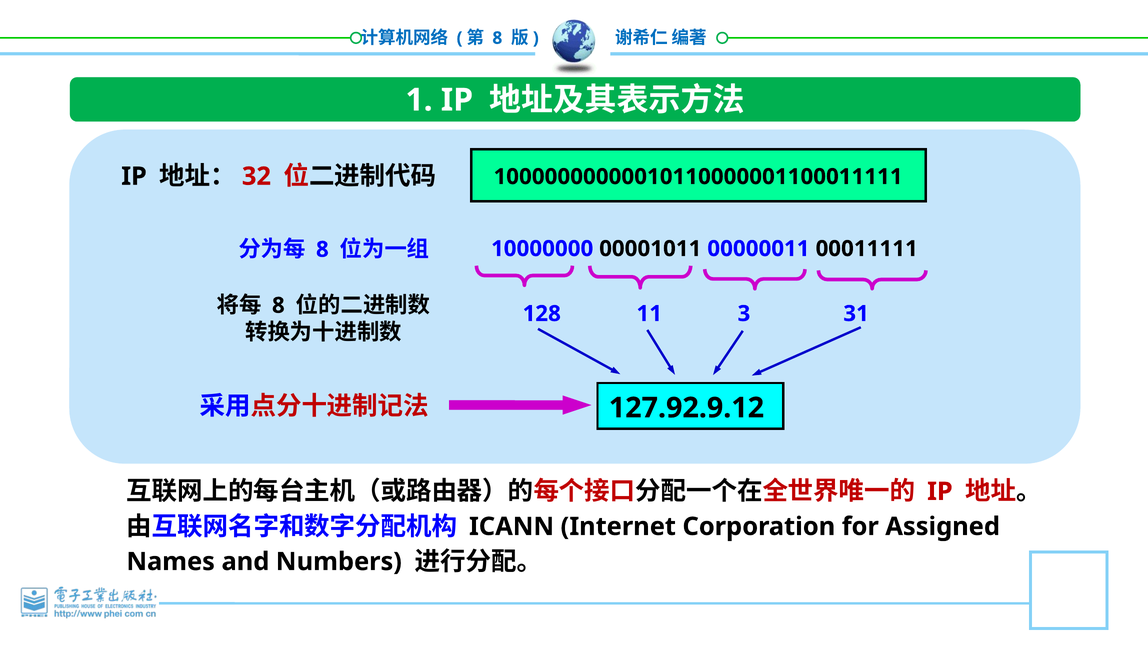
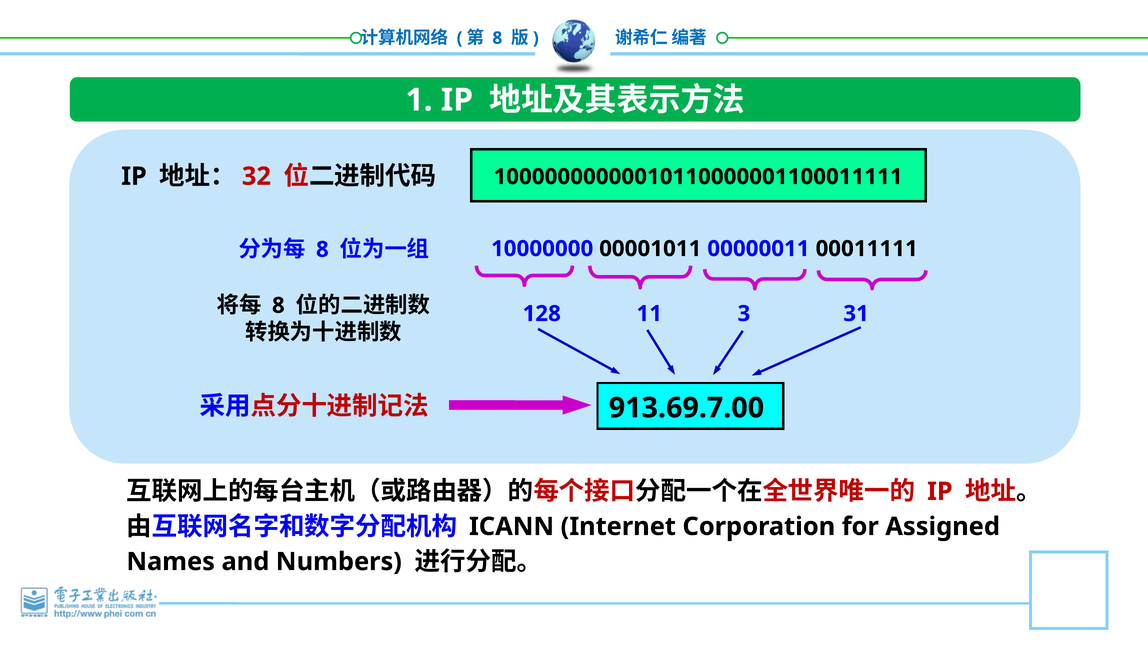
127.92.9.12: 127.92.9.12 -> 913.69.7.00 (686, 408)
